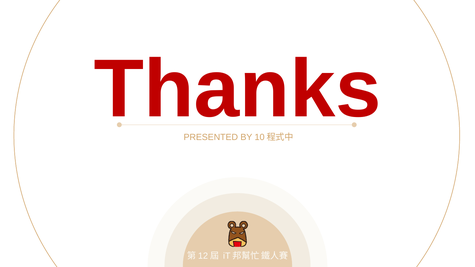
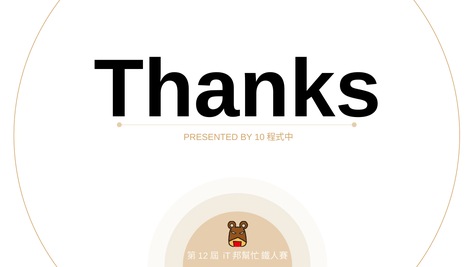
Thanks colour: red -> black (237, 89)
